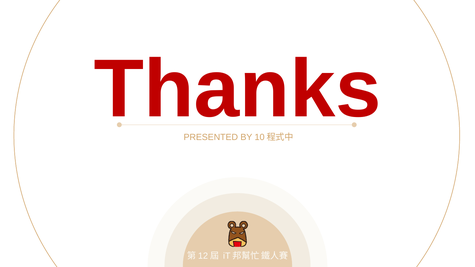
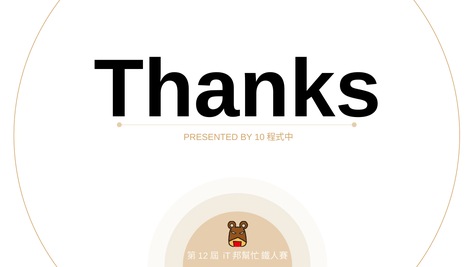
Thanks colour: red -> black (237, 89)
